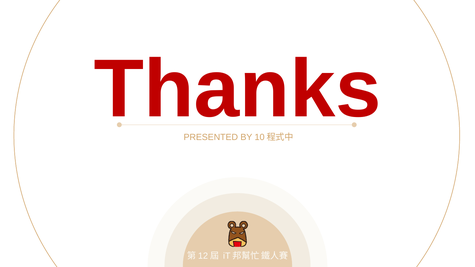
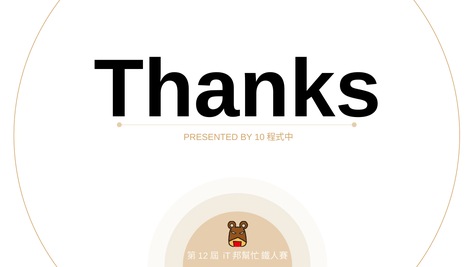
Thanks colour: red -> black (237, 89)
